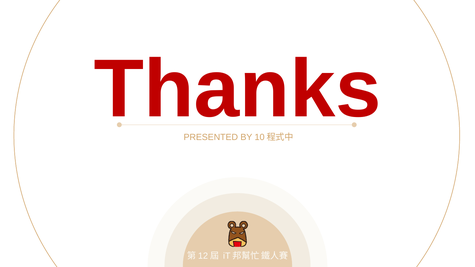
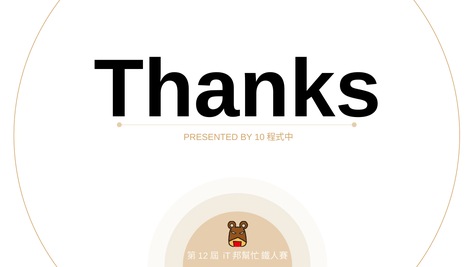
Thanks colour: red -> black (237, 89)
